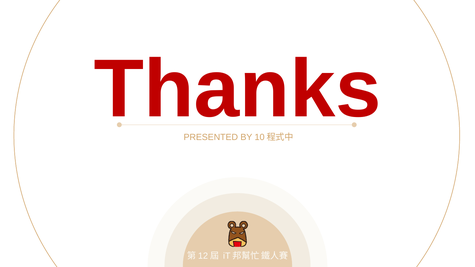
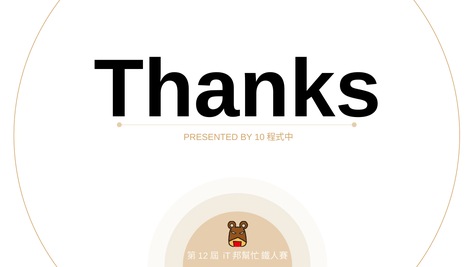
Thanks colour: red -> black (237, 89)
